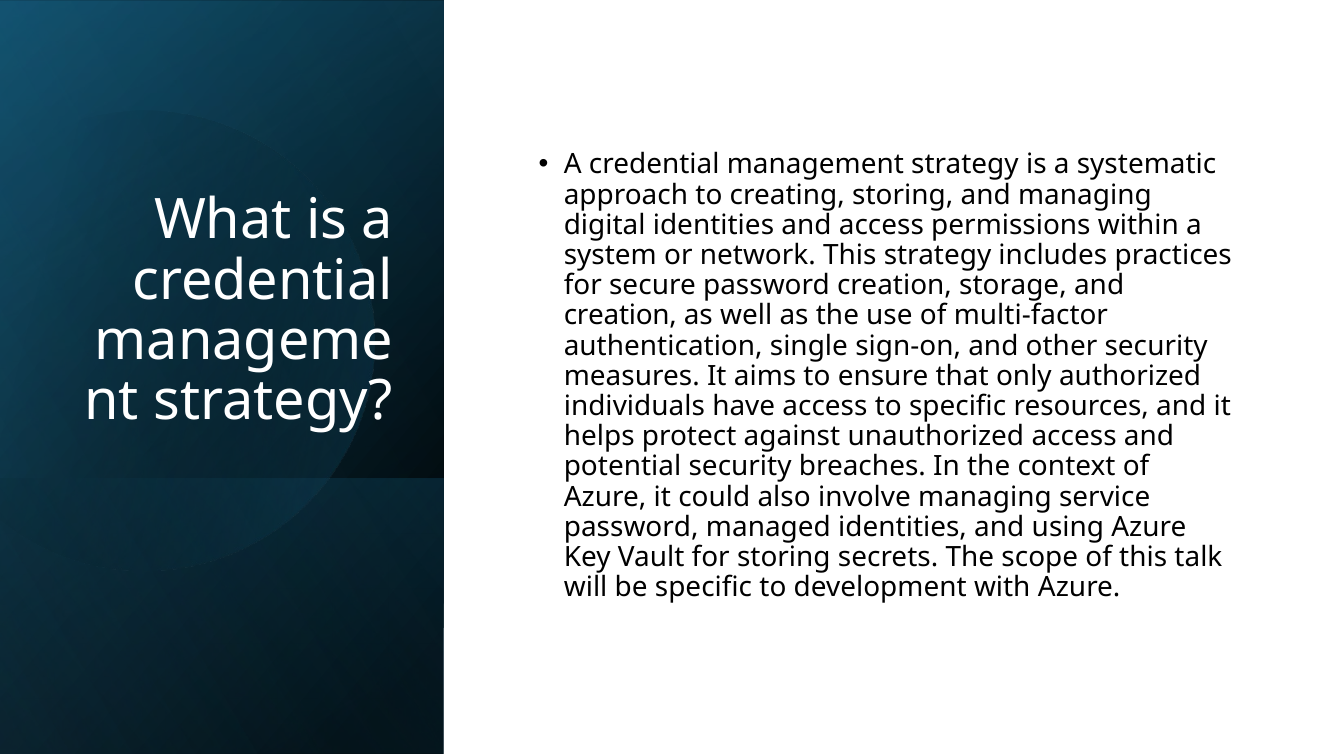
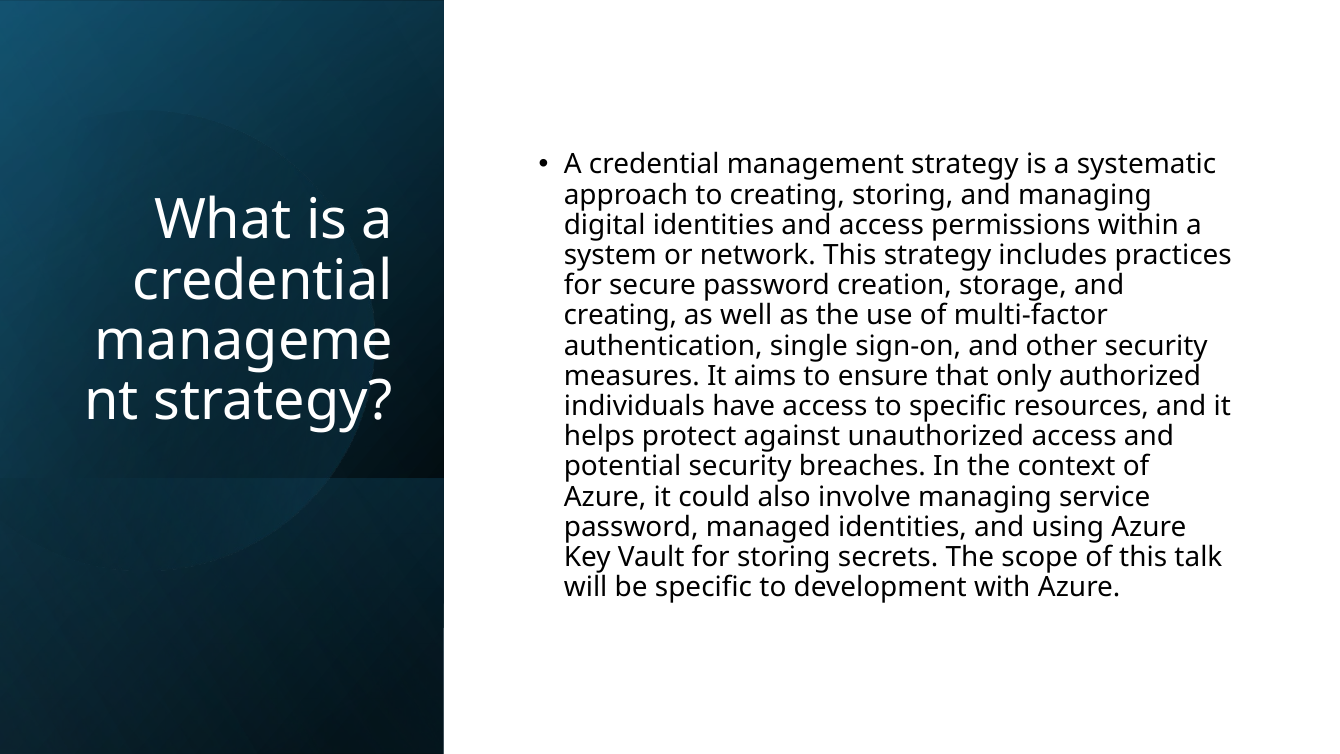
creation: creation -> creating (620, 316)
